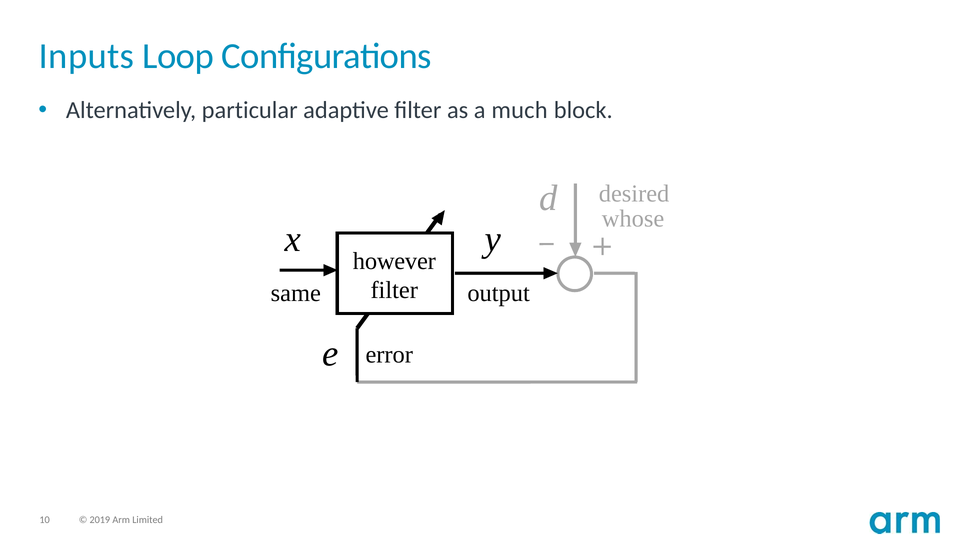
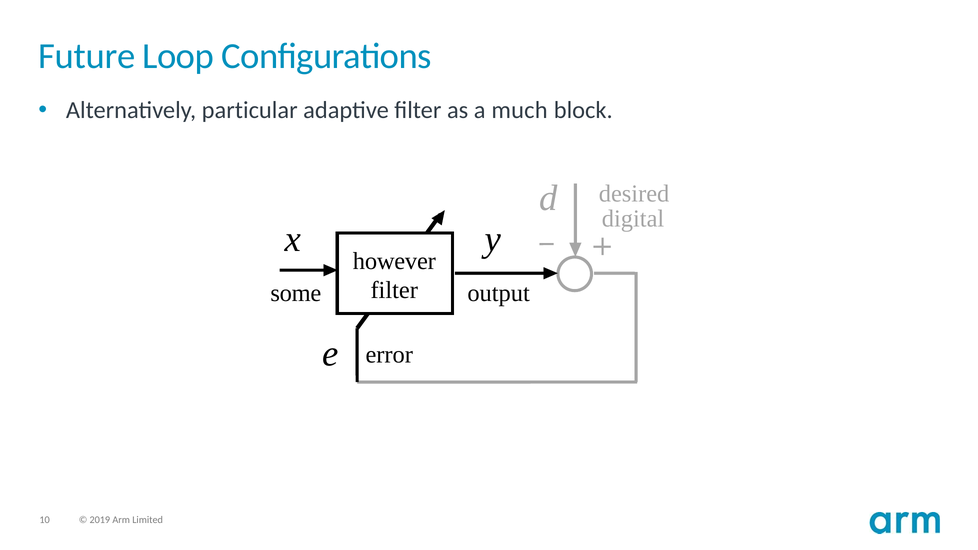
Inputs: Inputs -> Future (87, 56)
whose: whose -> digital (633, 219)
same: same -> some (296, 293)
